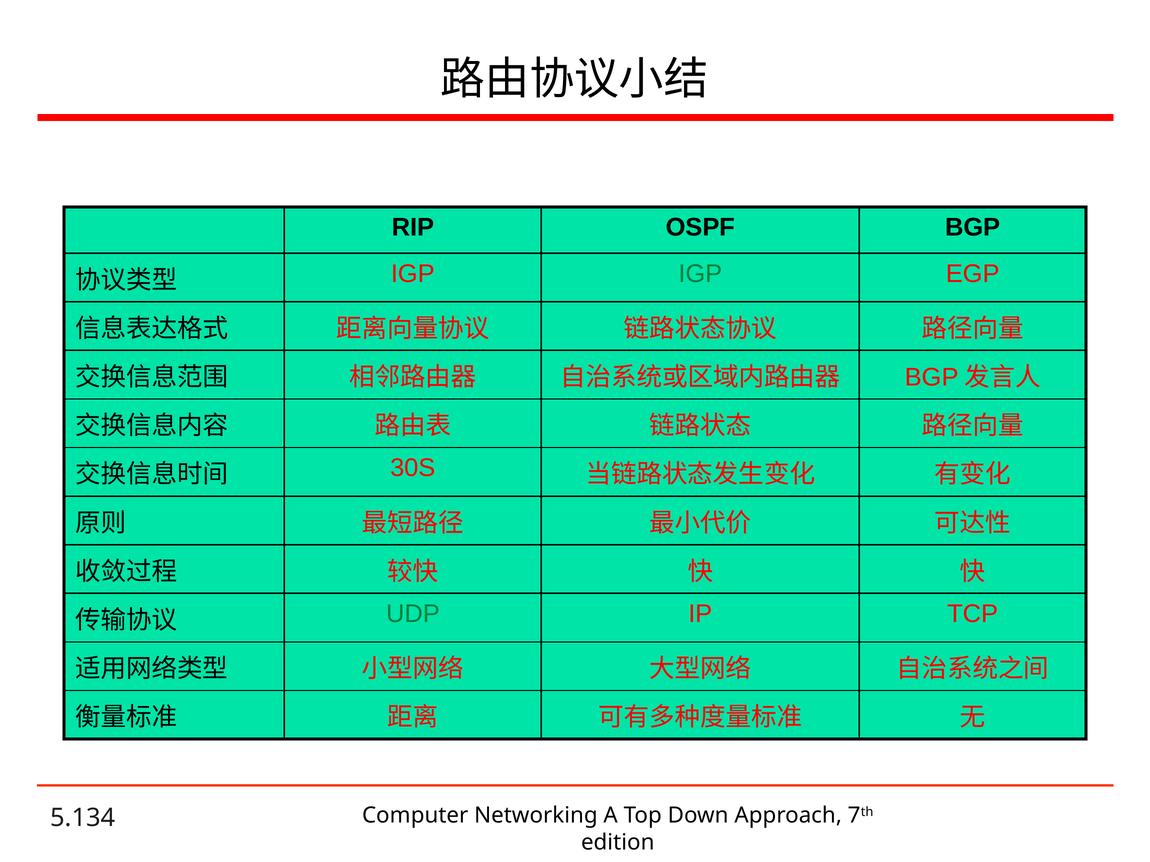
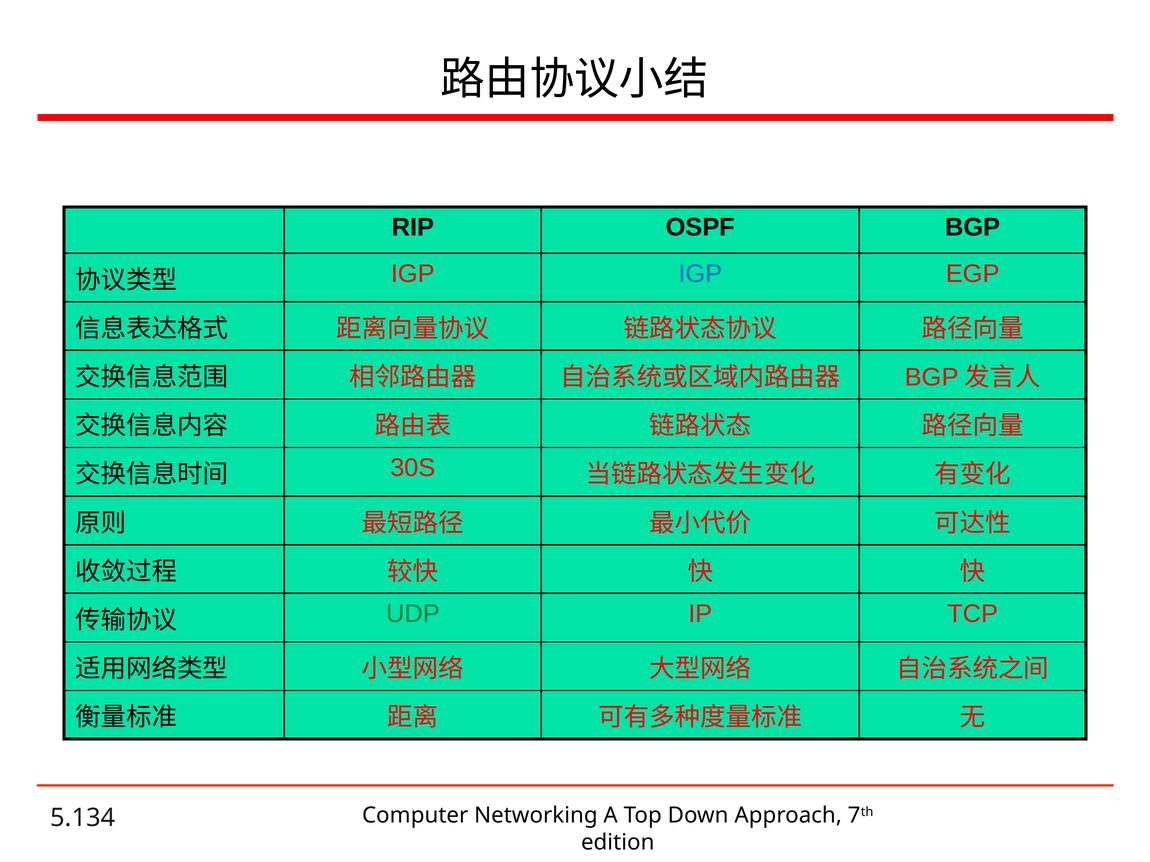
IGP colour: green -> blue (700, 274)
